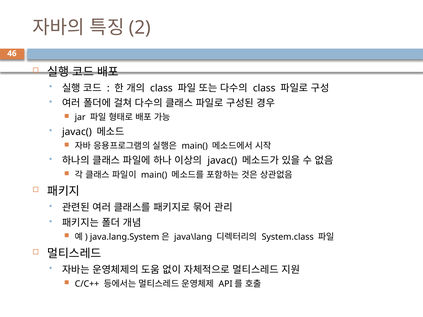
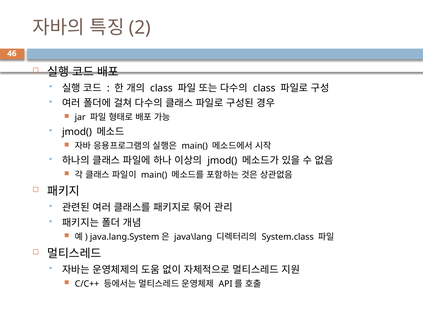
javac(: javac( -> jmod( (77, 132)
javac(: javac( -> jmod( (222, 161)
